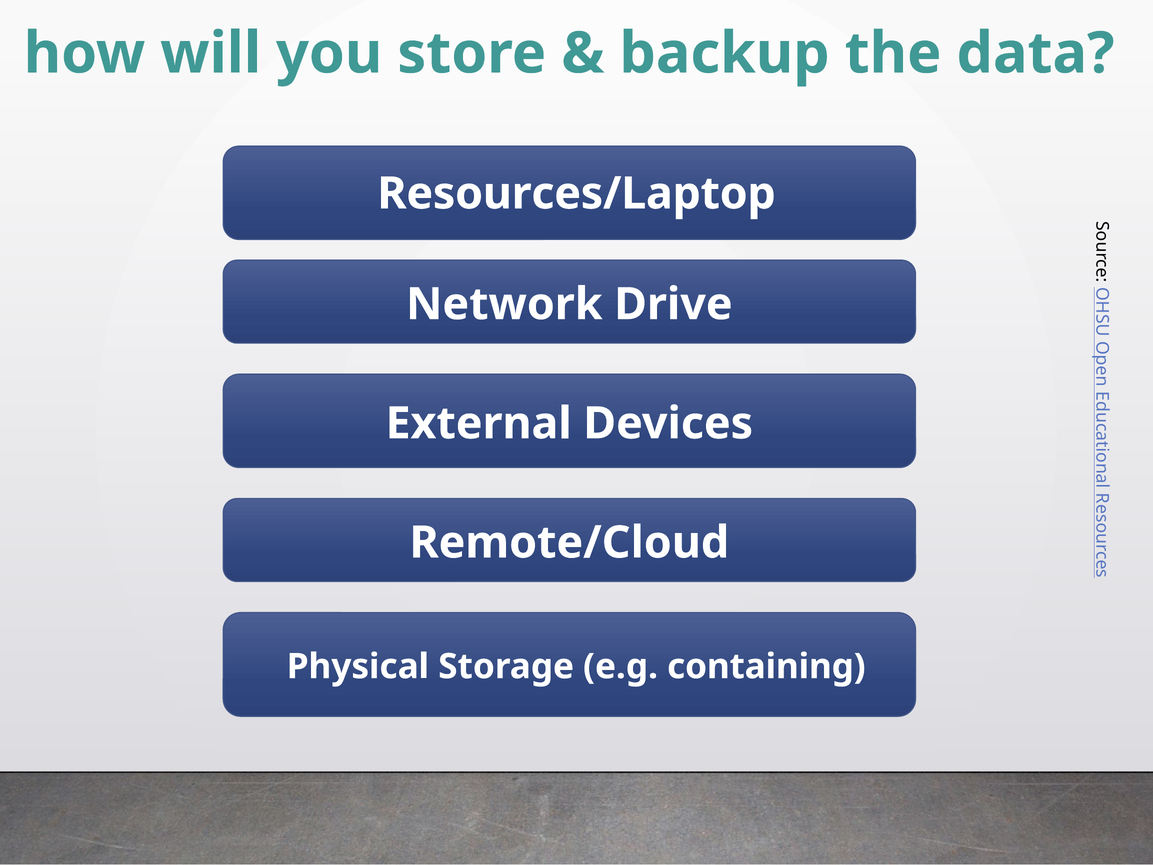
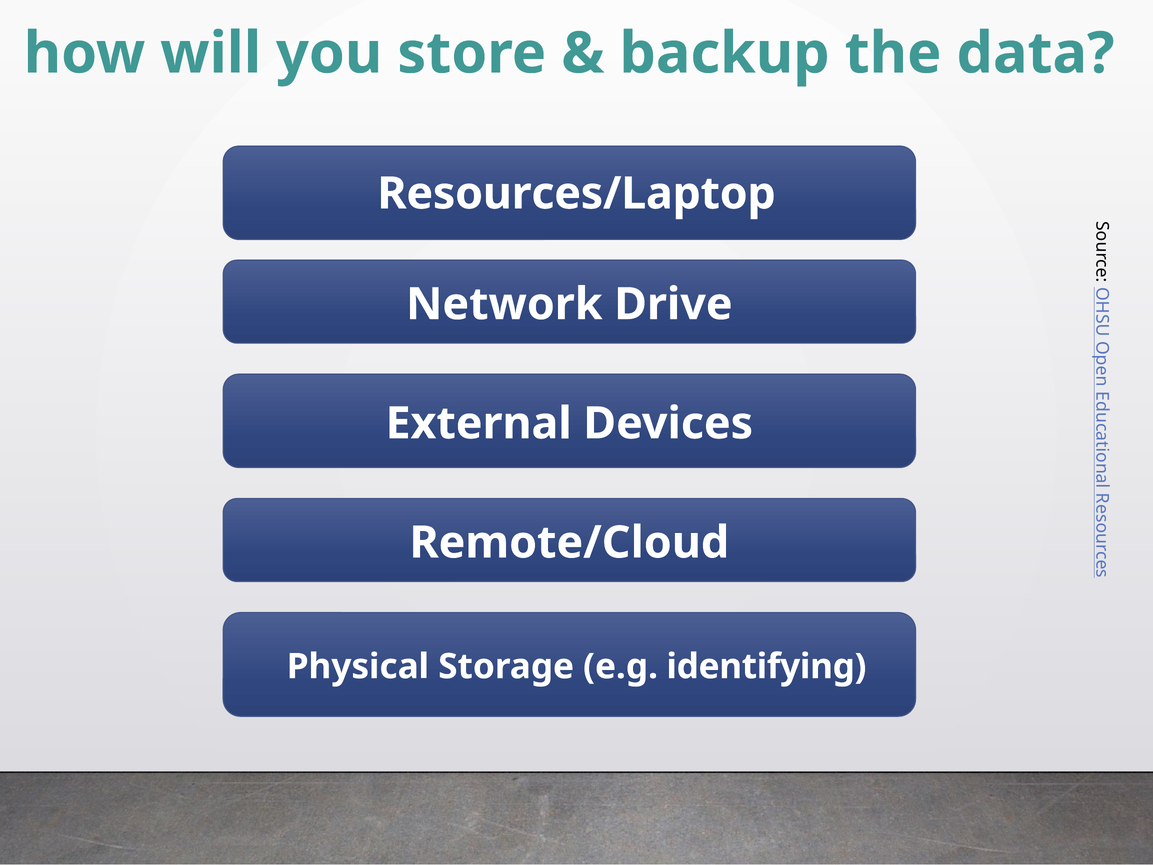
containing: containing -> identifying (766, 666)
